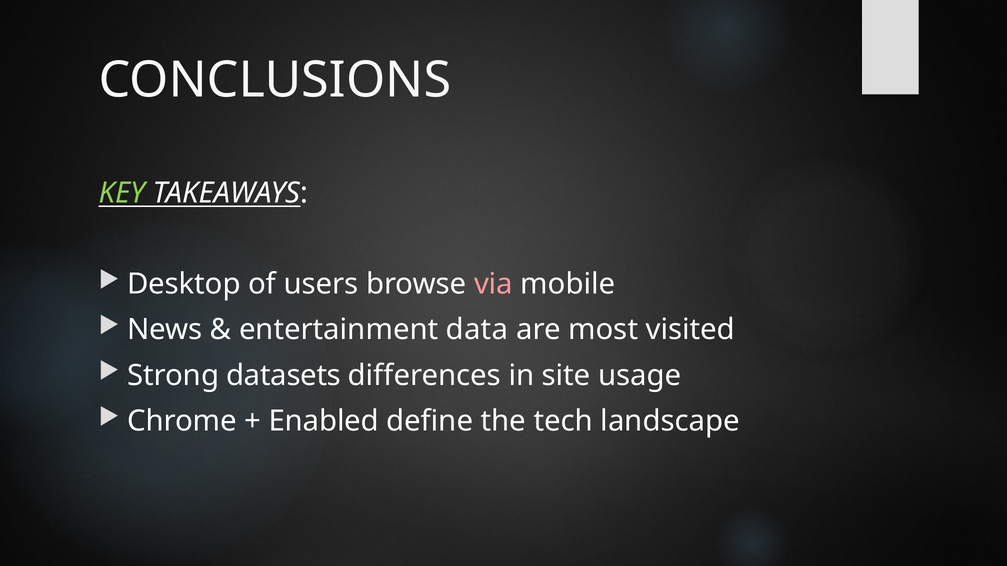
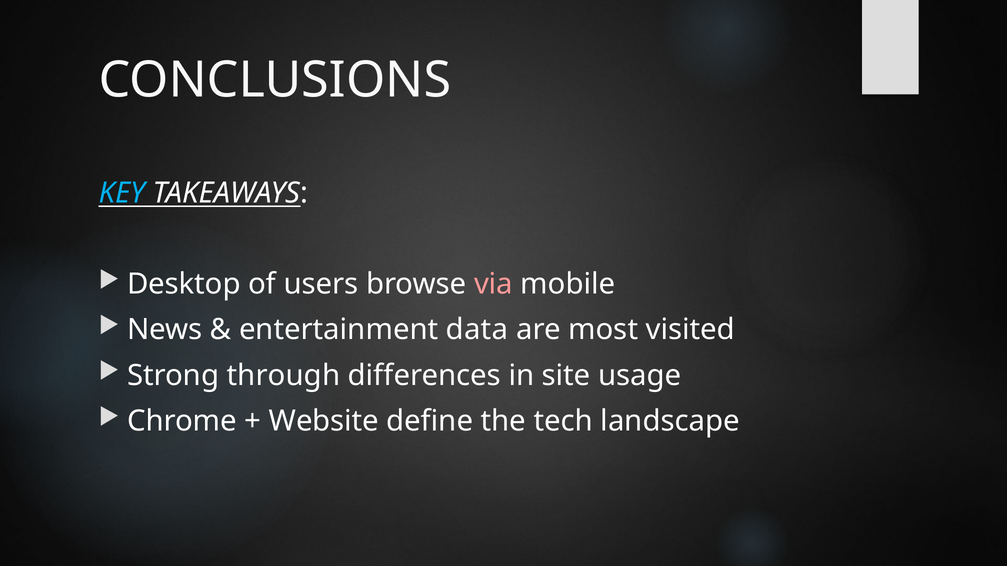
KEY colour: light green -> light blue (122, 193)
datasets: datasets -> through (283, 376)
Enabled: Enabled -> Website (324, 421)
